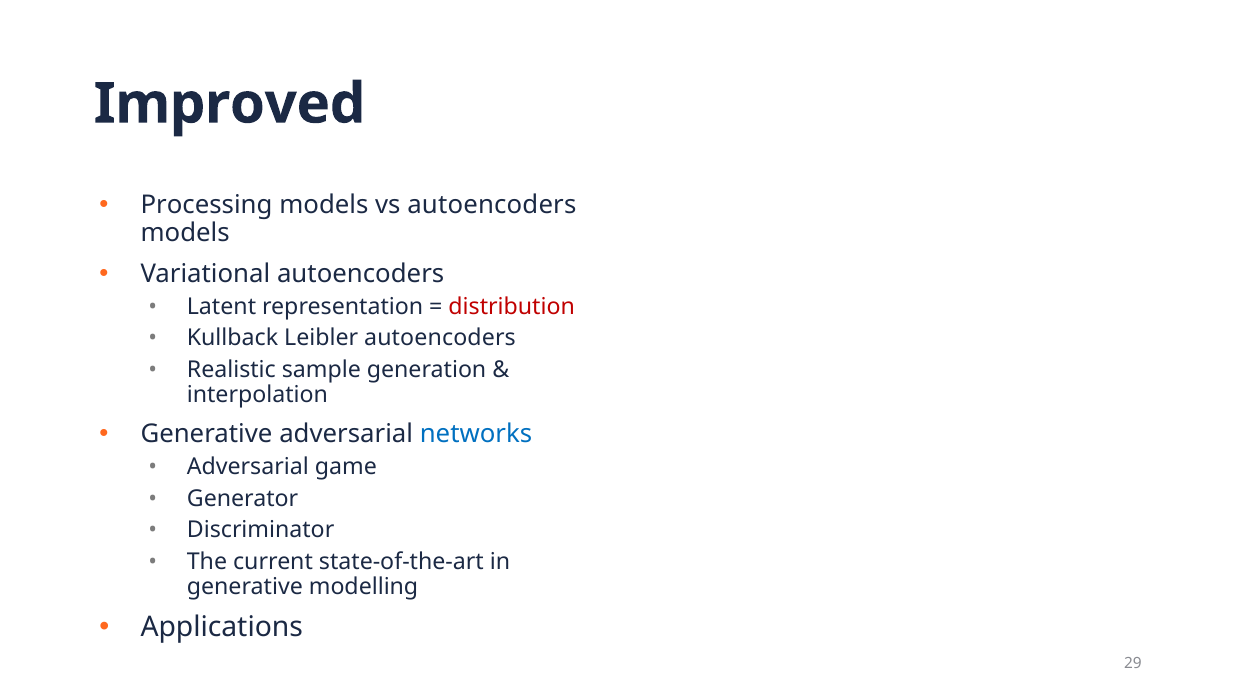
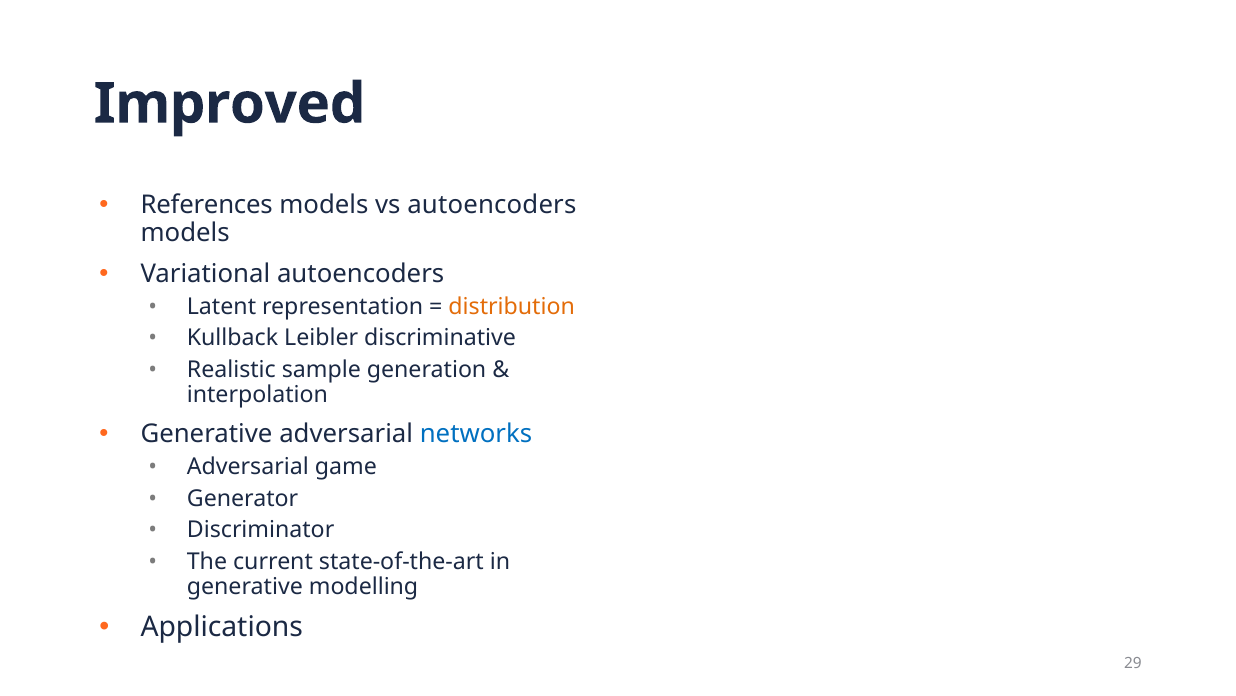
Processing: Processing -> References (207, 205)
distribution colour: red -> orange (512, 306)
Leibler autoencoders: autoencoders -> discriminative (440, 338)
